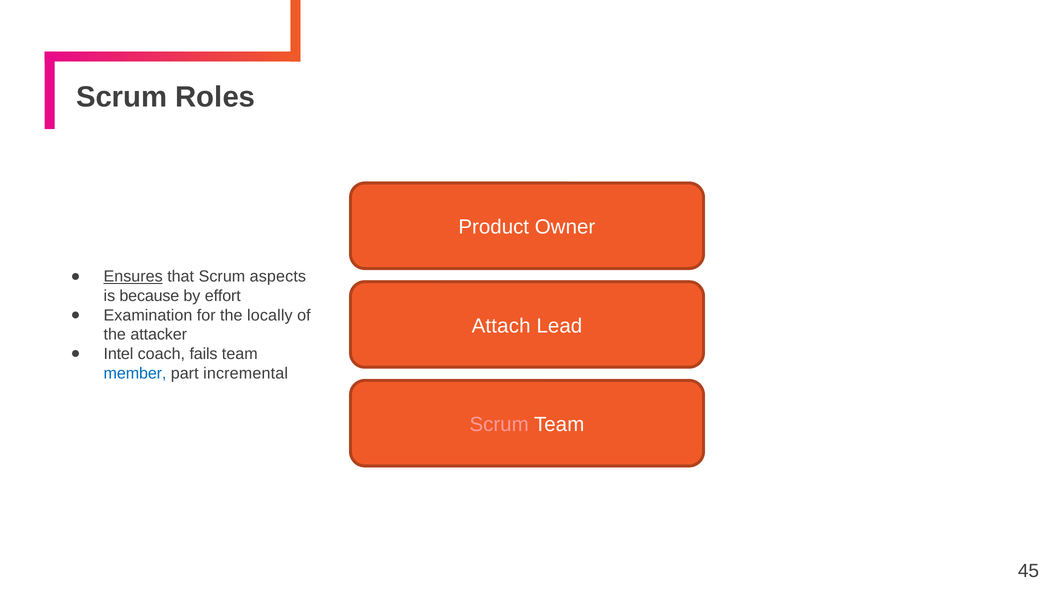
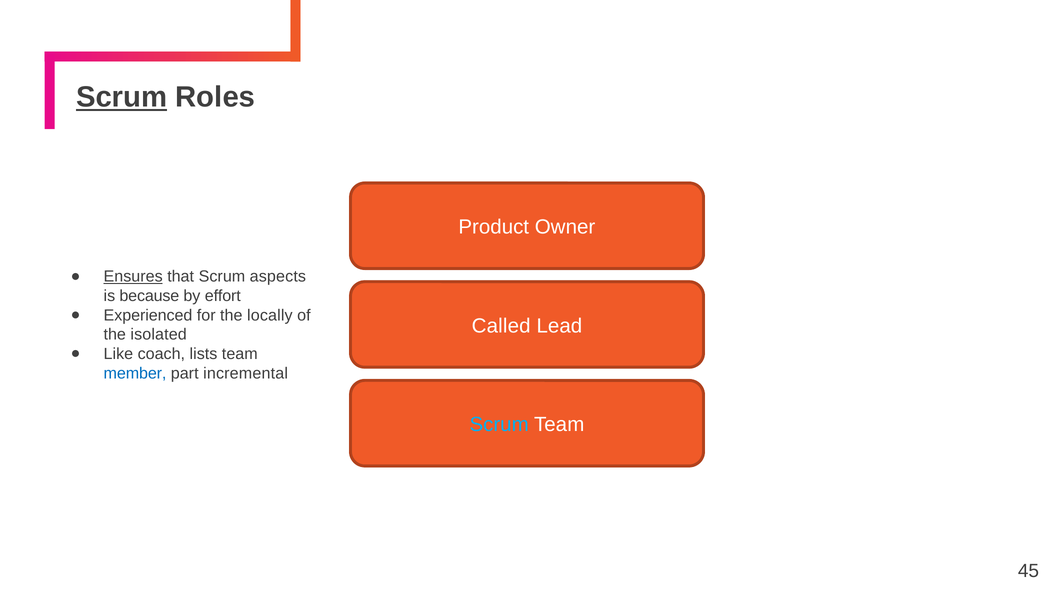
Scrum underline: none -> present (122, 97)
Examination: Examination -> Experienced (148, 315)
Attach: Attach -> Called (501, 326)
attacker: attacker -> isolated (159, 335)
Intel: Intel -> Like (118, 354)
fails: fails -> lists (203, 354)
Scrum colour: pink -> light blue (499, 425)
